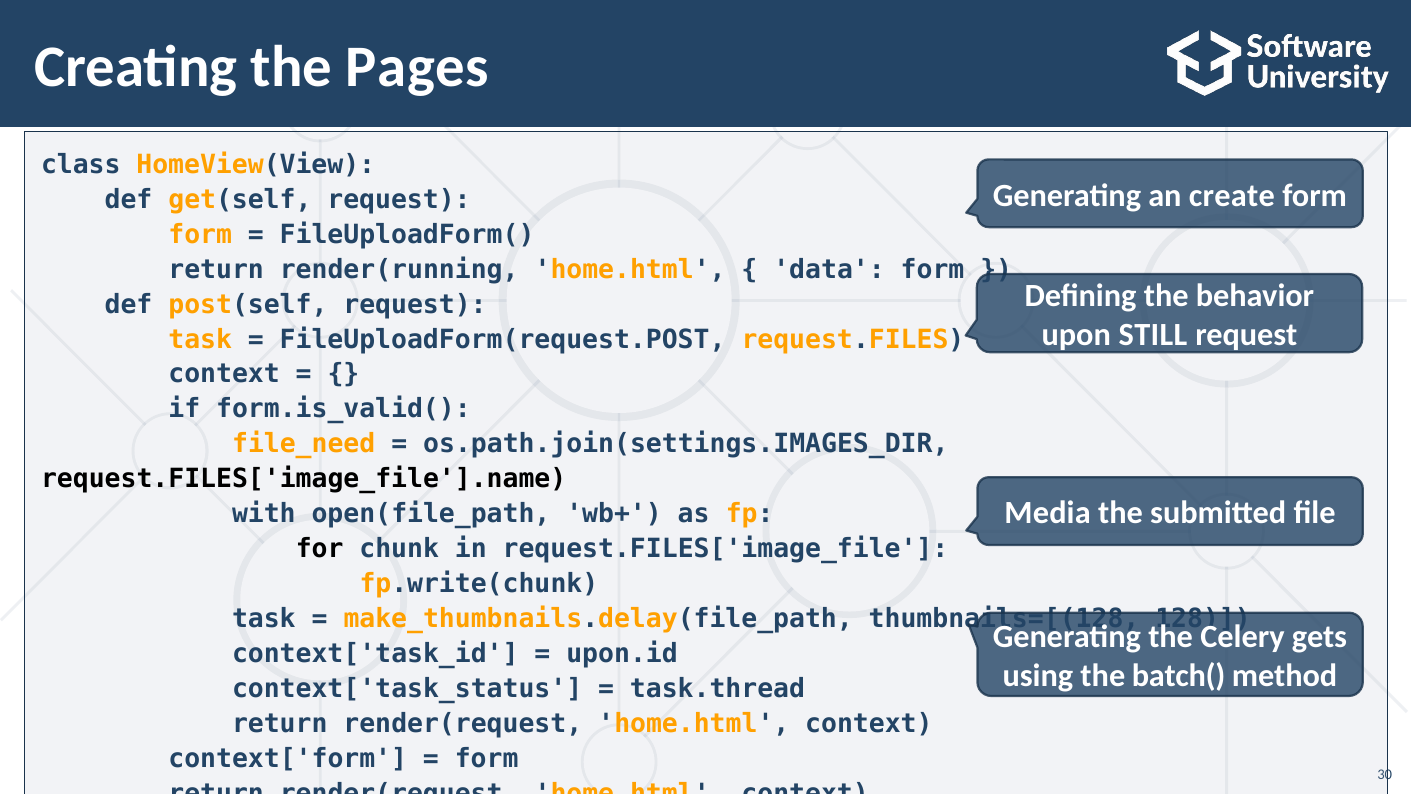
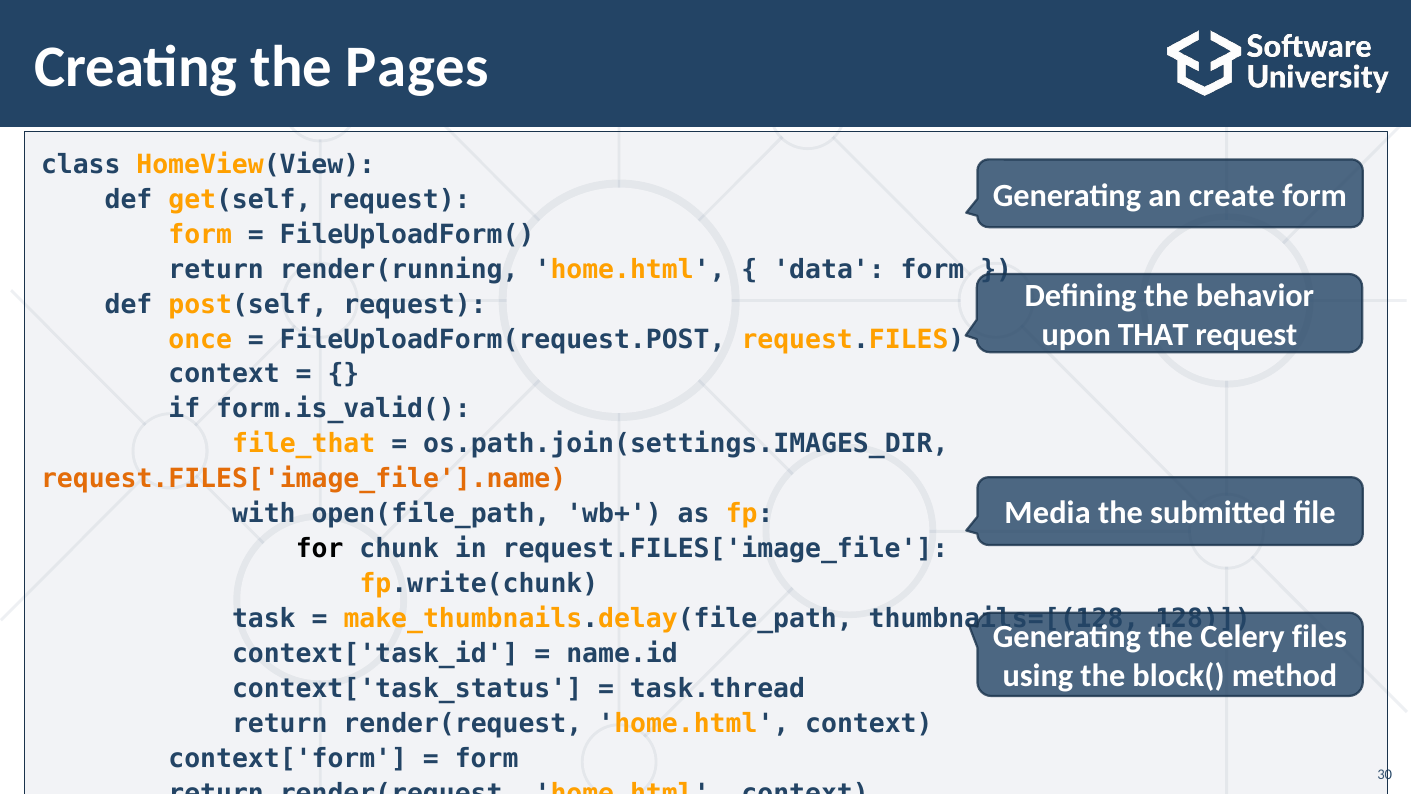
STILL: STILL -> THAT (1153, 335)
task: task -> once (200, 339)
file_need: file_need -> file_that (304, 444)
request.FILES['image_file'].name colour: black -> orange (304, 479)
gets: gets -> files (1319, 637)
upon.id: upon.id -> name.id (622, 653)
batch(: batch( -> block( (1179, 676)
